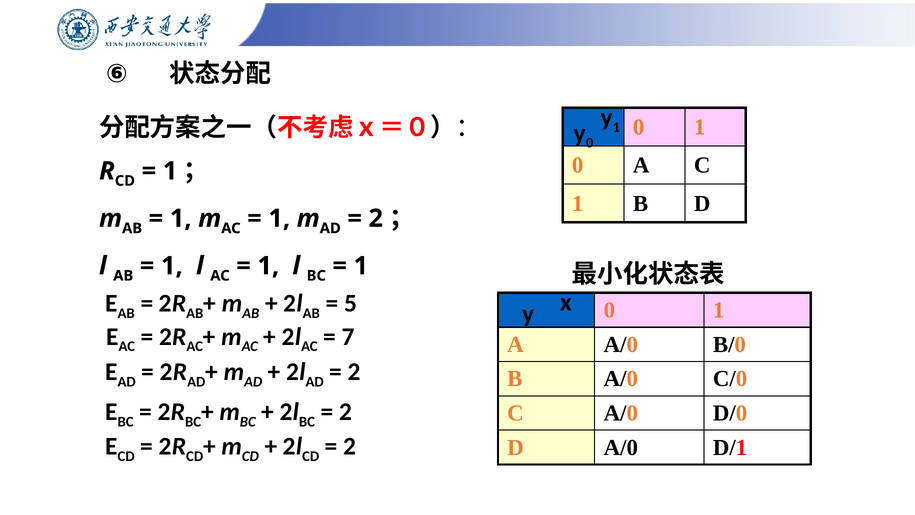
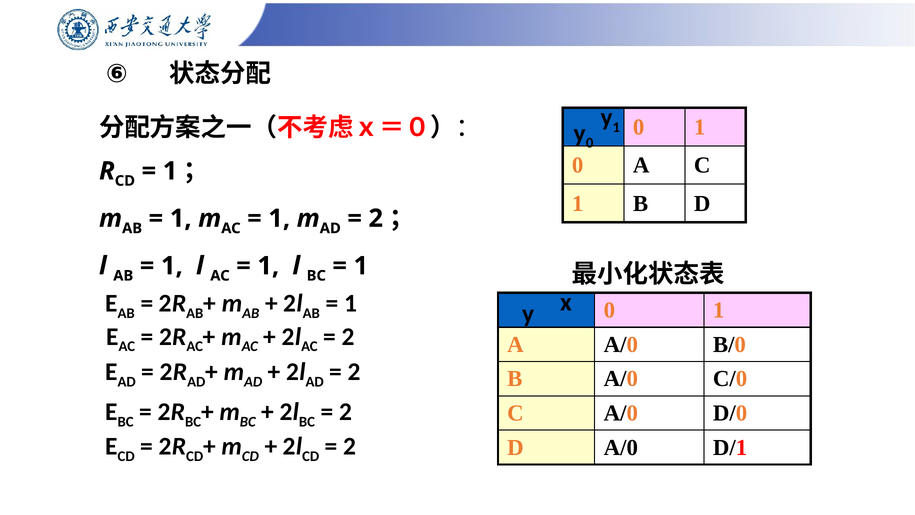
5: 5 -> 1 (350, 303)
7: 7 -> 2 (348, 337)
